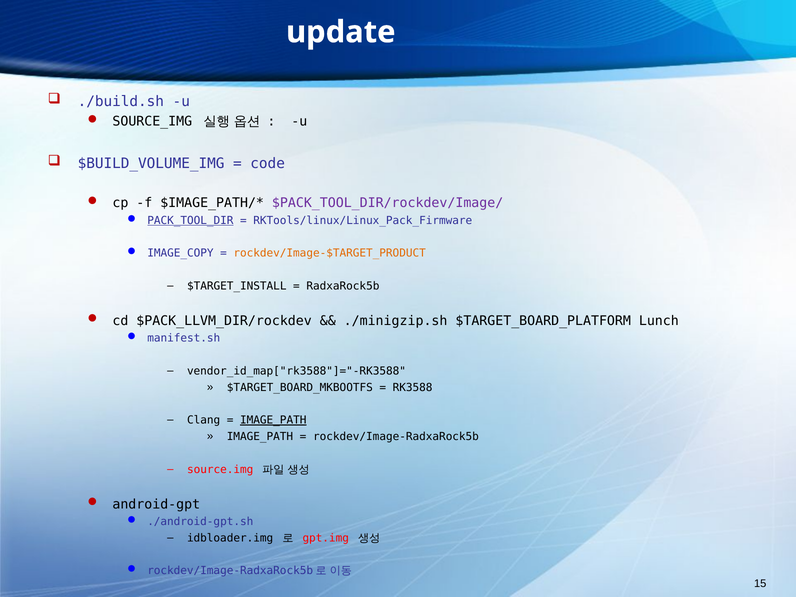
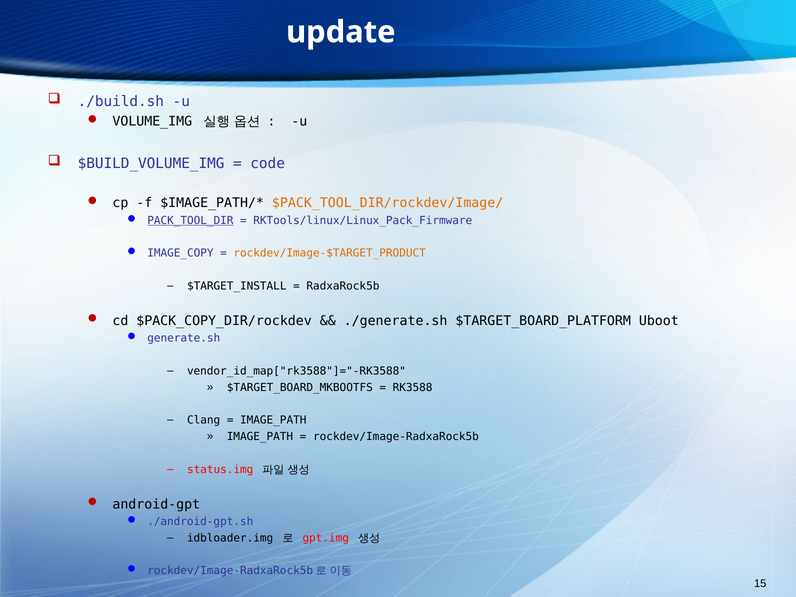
SOURCE_IMG: SOURCE_IMG -> VOLUME_IMG (152, 122)
$PACK_TOOL_DIR/rockdev/Image/ colour: purple -> orange (388, 203)
$PACK_LLVM_DIR/rockdev: $PACK_LLVM_DIR/rockdev -> $PACK_COPY_DIR/rockdev (224, 321)
./minigzip.sh: ./minigzip.sh -> ./generate.sh (396, 321)
Lunch: Lunch -> Uboot (659, 321)
manifest.sh: manifest.sh -> generate.sh (184, 338)
IMAGE_PATH underline: present -> none (273, 420)
source.img: source.img -> status.img (220, 469)
